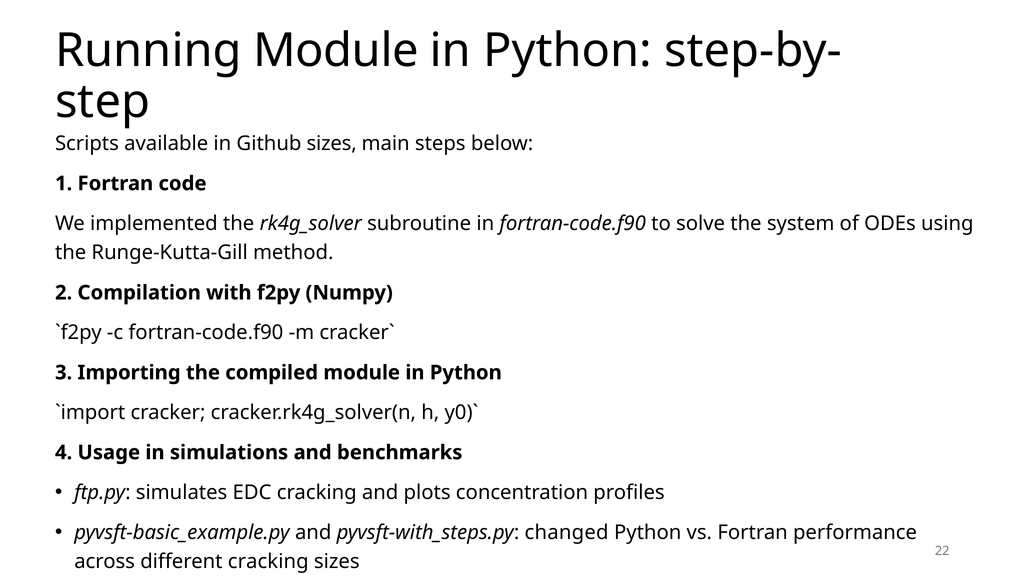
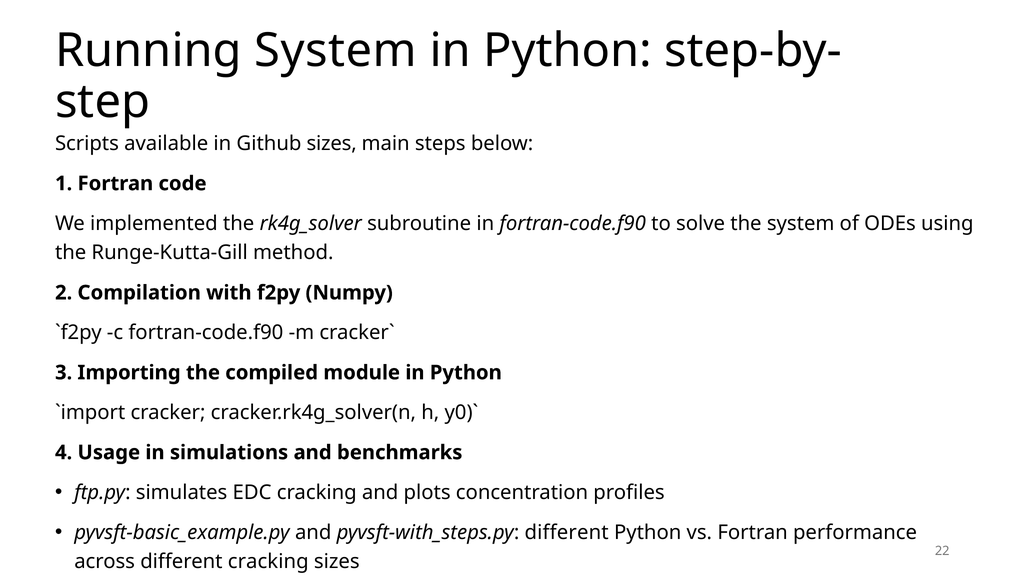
Running Module: Module -> System (336, 51)
pyvsft-with_steps.py changed: changed -> different (567, 533)
